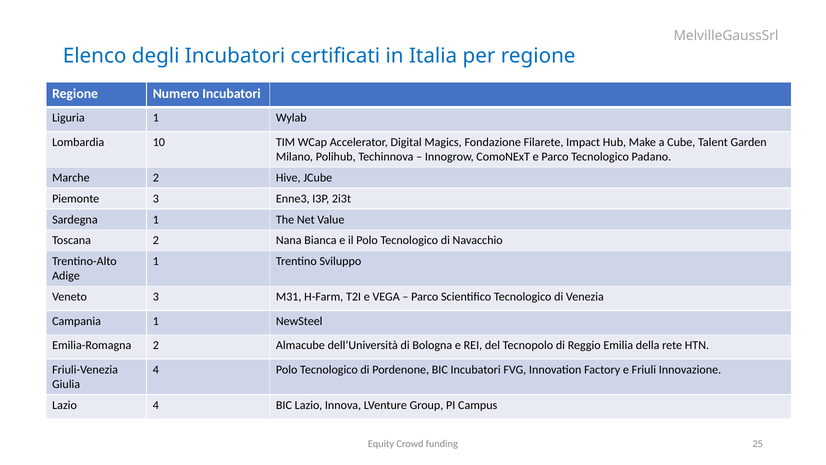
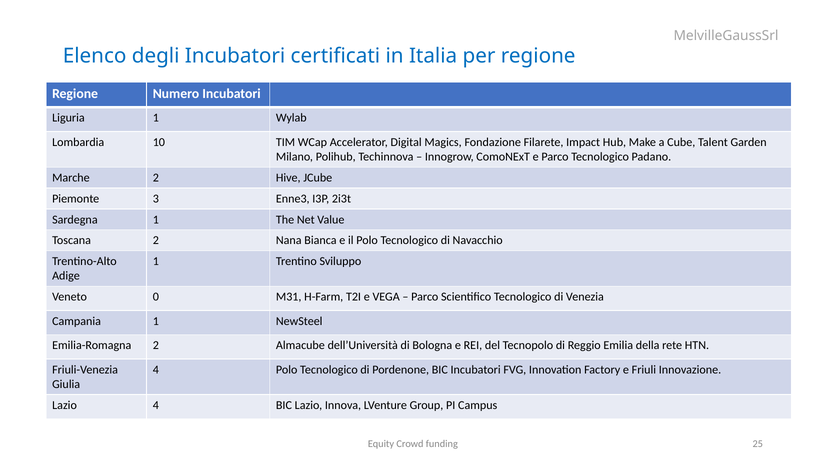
Veneto 3: 3 -> 0 (156, 297)
